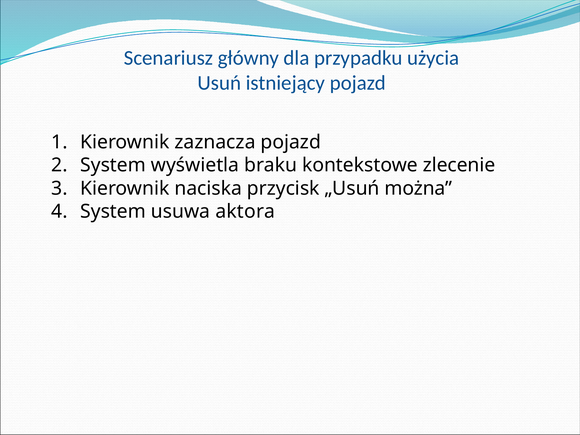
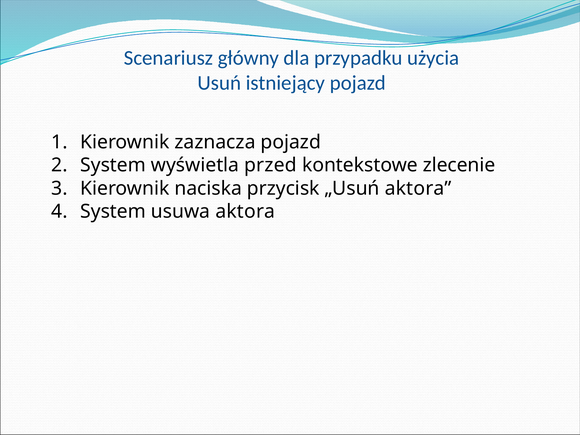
braku: braku -> przed (270, 165)
„Usuń można: można -> aktora (418, 188)
